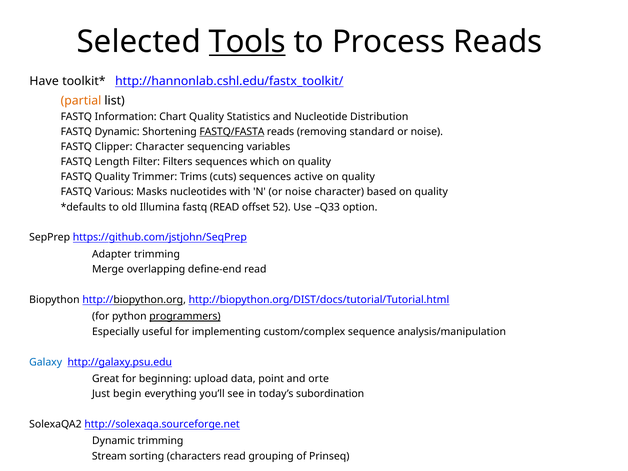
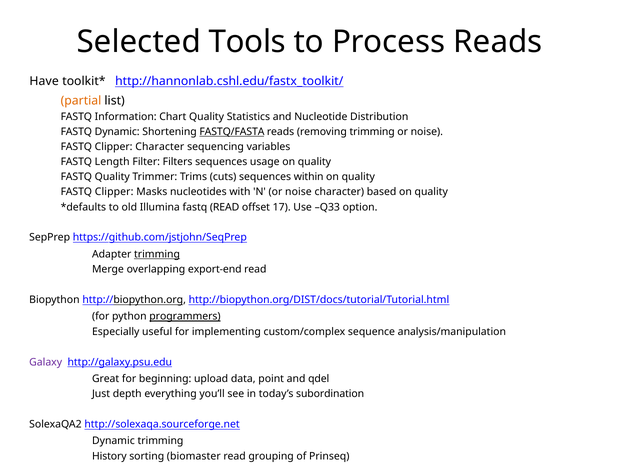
Tools underline: present -> none (247, 42)
removing standard: standard -> trimming (372, 132)
which: which -> usage (265, 162)
active: active -> within (309, 177)
Various: Various -> Clipper (114, 192)
52: 52 -> 17 (282, 207)
trimming underline: none -> present (157, 254)
define-end: define-end -> export-end (215, 269)
Galaxy colour: blue -> purple (46, 362)
orte: orte -> qdel (319, 379)
begin: begin -> depth (127, 394)
Stream: Stream -> History (109, 456)
characters: characters -> biomaster (194, 456)
